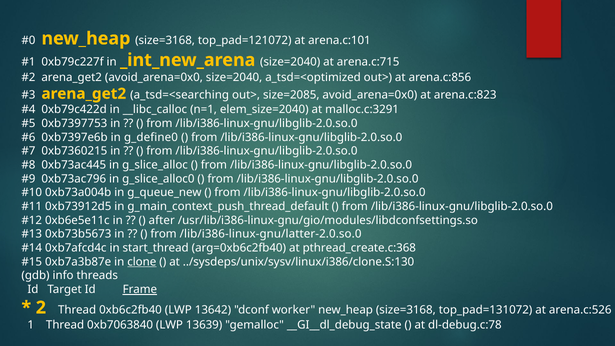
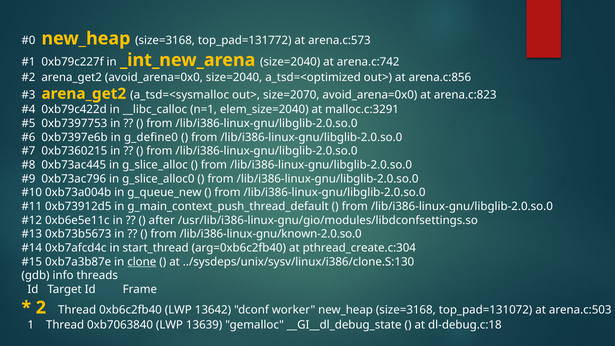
top_pad=121072: top_pad=121072 -> top_pad=131772 (245, 41)
arena.c:101: arena.c:101 -> arena.c:573 (339, 41)
arena.c:715: arena.c:715 -> arena.c:742 (368, 62)
a_tsd=<searching: a_tsd=<searching -> a_tsd=<sysmalloc (180, 95)
size=2085: size=2085 -> size=2070 (291, 95)
/lib/i386-linux-gnu/latter-2.0.so.0: /lib/i386-linux-gnu/latter-2.0.so.0 -> /lib/i386-linux-gnu/known-2.0.so.0 (271, 234)
pthread_create.c:368: pthread_create.c:368 -> pthread_create.c:304 (359, 248)
Frame underline: present -> none (140, 289)
arena.c:526: arena.c:526 -> arena.c:503 (580, 310)
dl-debug.c:78: dl-debug.c:78 -> dl-debug.c:18 (465, 325)
